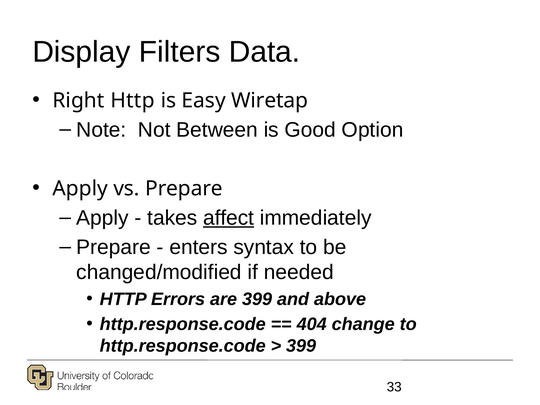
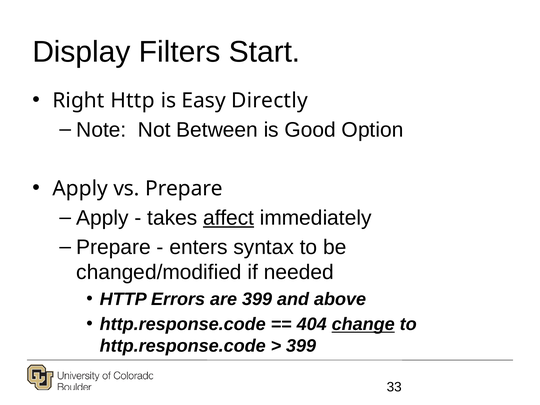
Data: Data -> Start (265, 52)
Wiretap: Wiretap -> Directly (270, 100)
change underline: none -> present (363, 324)
